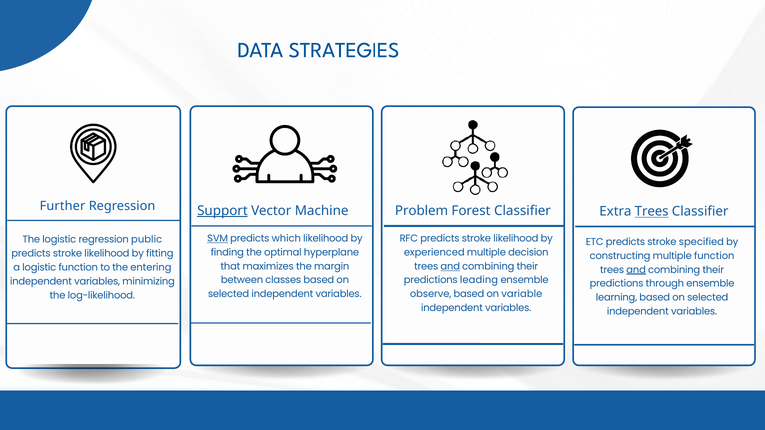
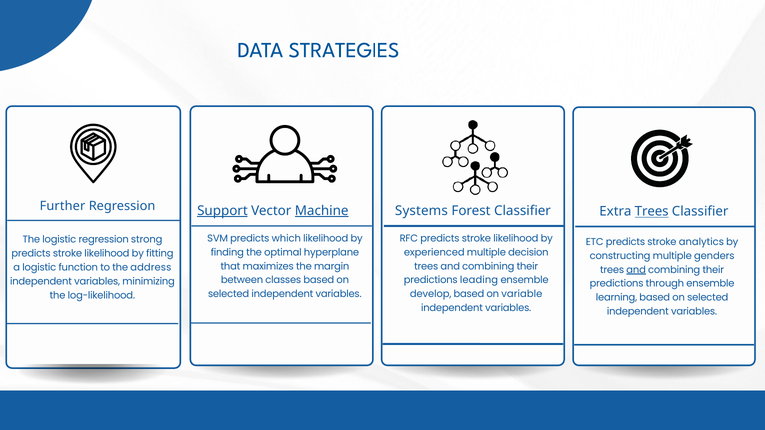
Machine underline: none -> present (322, 211)
Problem: Problem -> Systems (421, 211)
SVM underline: present -> none (218, 239)
public: public -> strong (147, 240)
specified: specified -> analytics (701, 242)
multiple function: function -> genders (714, 256)
and underline: present -> none (450, 267)
entering: entering -> address (151, 268)
observe: observe -> develop (431, 294)
